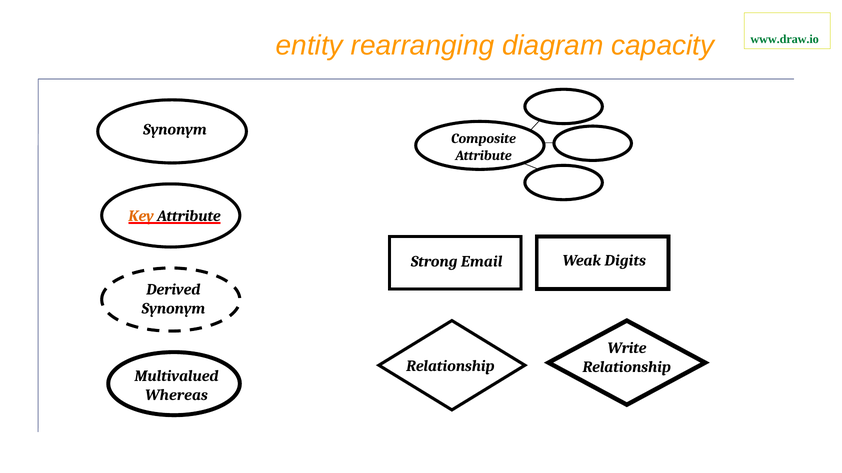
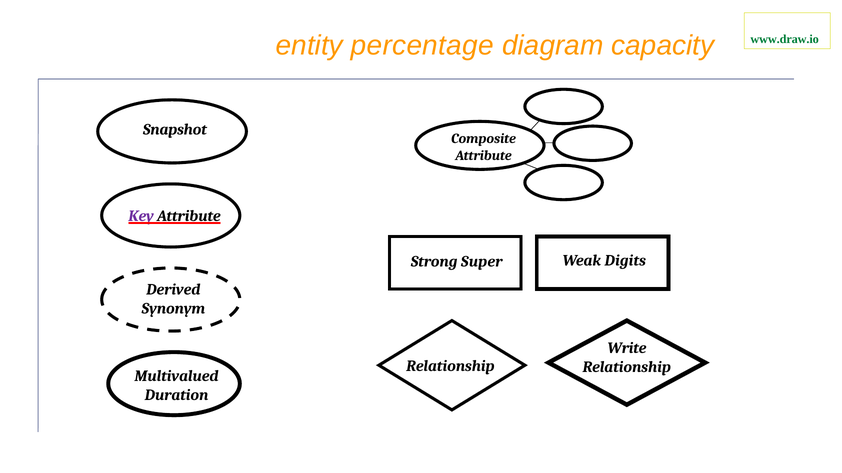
rearranging: rearranging -> percentage (422, 46)
Synonym: Synonym -> Snapshot (175, 130)
Key colour: orange -> purple (141, 217)
Email: Email -> Super (482, 262)
Whereas: Whereas -> Duration (177, 395)
